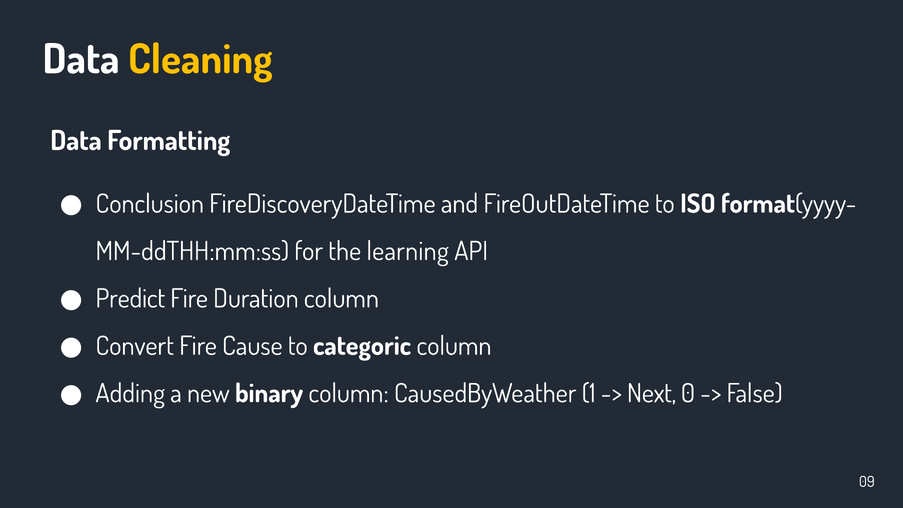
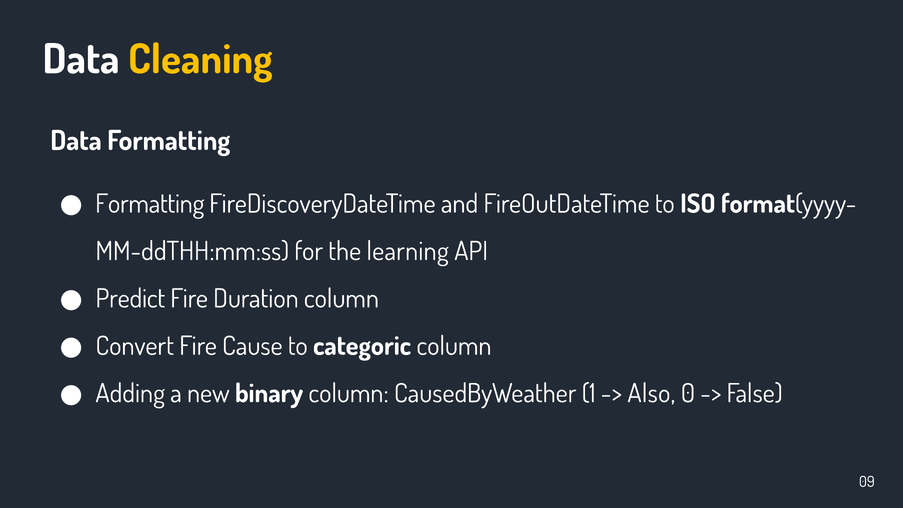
Conclusion: Conclusion -> Formatting (150, 204)
Next: Next -> Also (651, 394)
